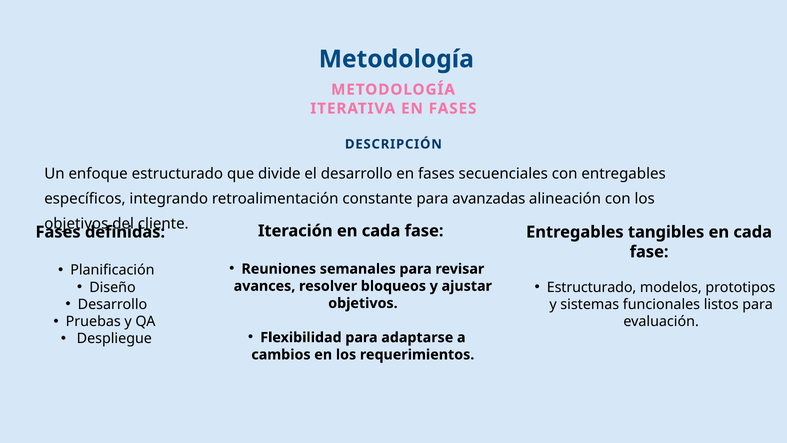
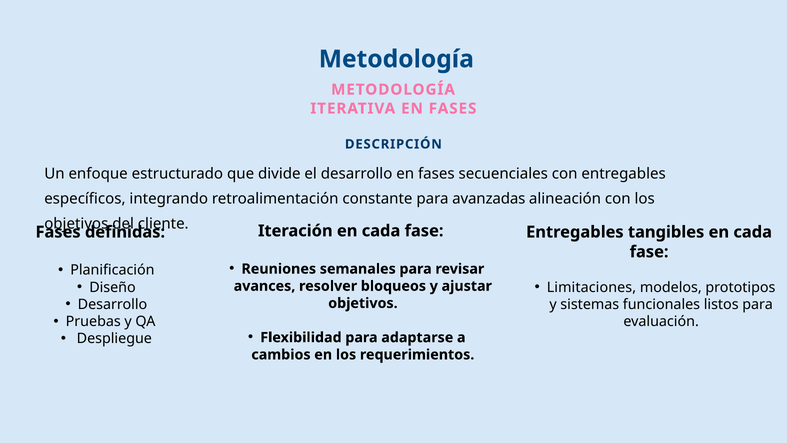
Estructurado: Estructurado -> Limitaciones (591, 287)
